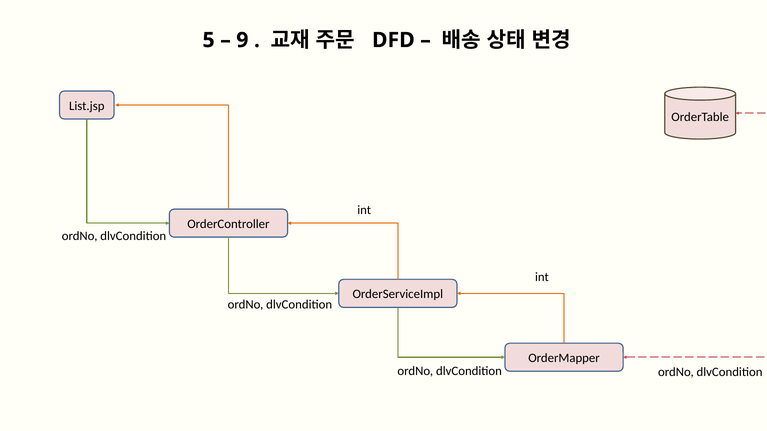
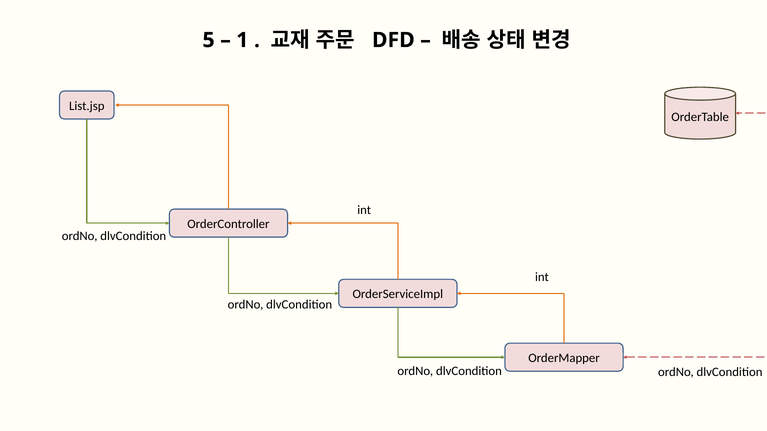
9: 9 -> 1 (242, 40)
